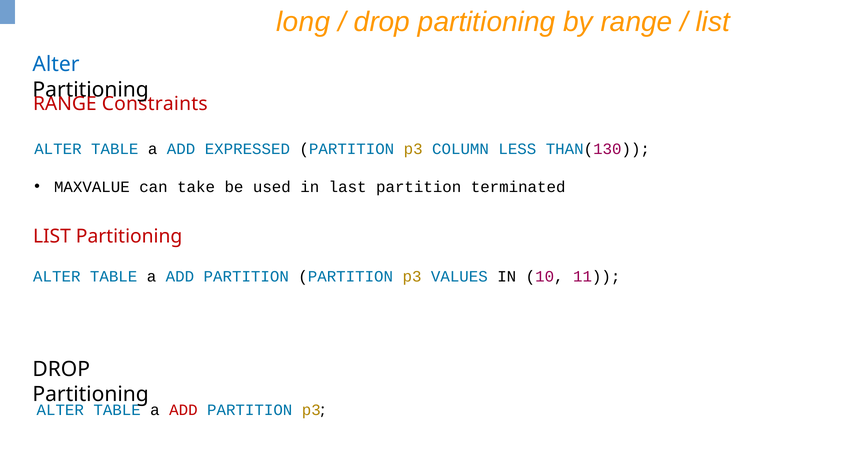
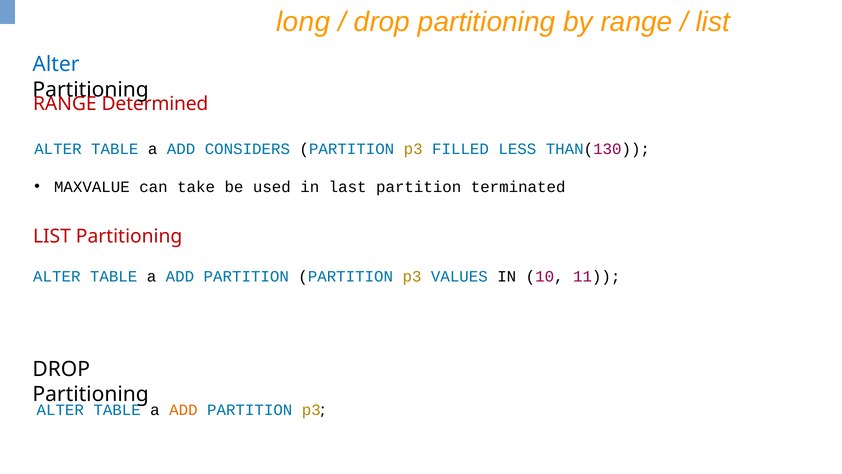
Constraints: Constraints -> Determined (155, 104)
EXPRESSED: EXPRESSED -> CONSIDERS (247, 149)
COLUMN: COLUMN -> FILLED (461, 149)
ADD colour: red -> orange (183, 410)
